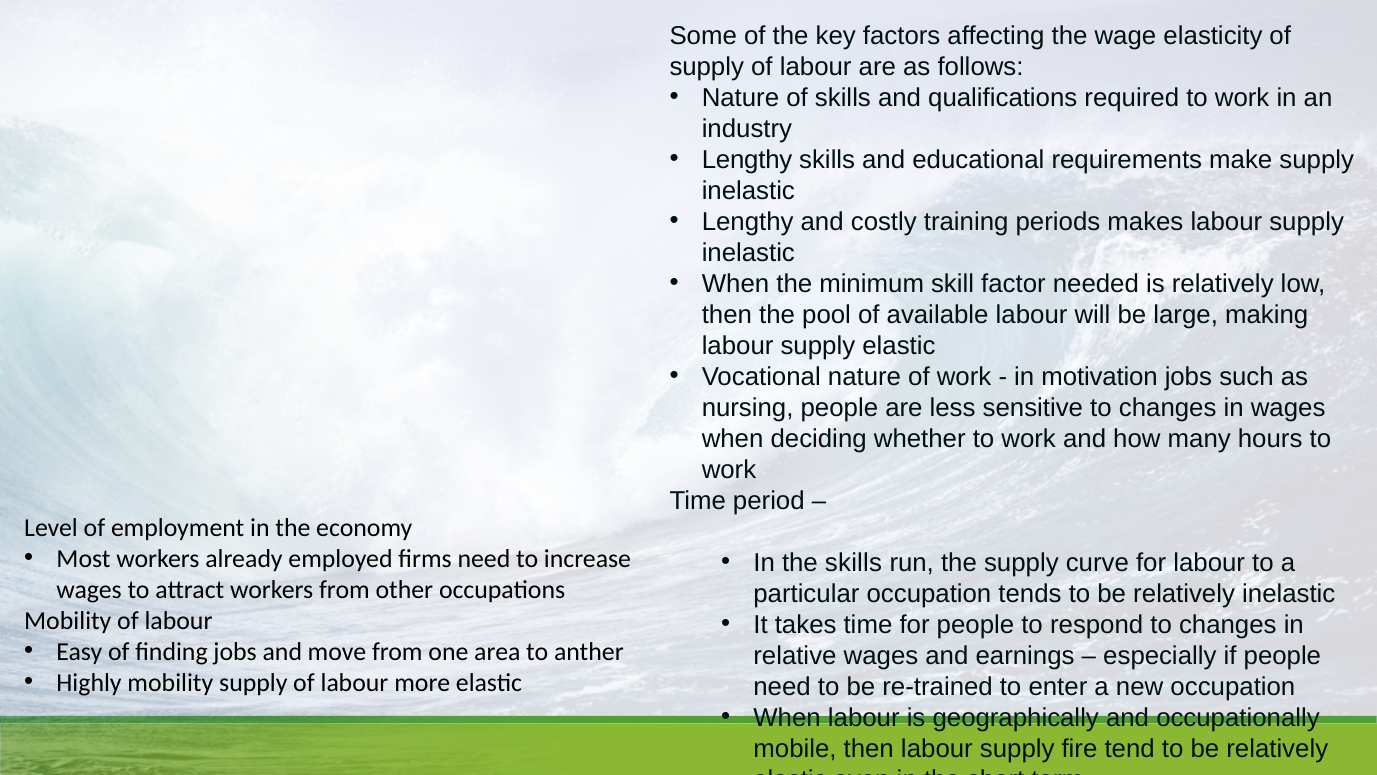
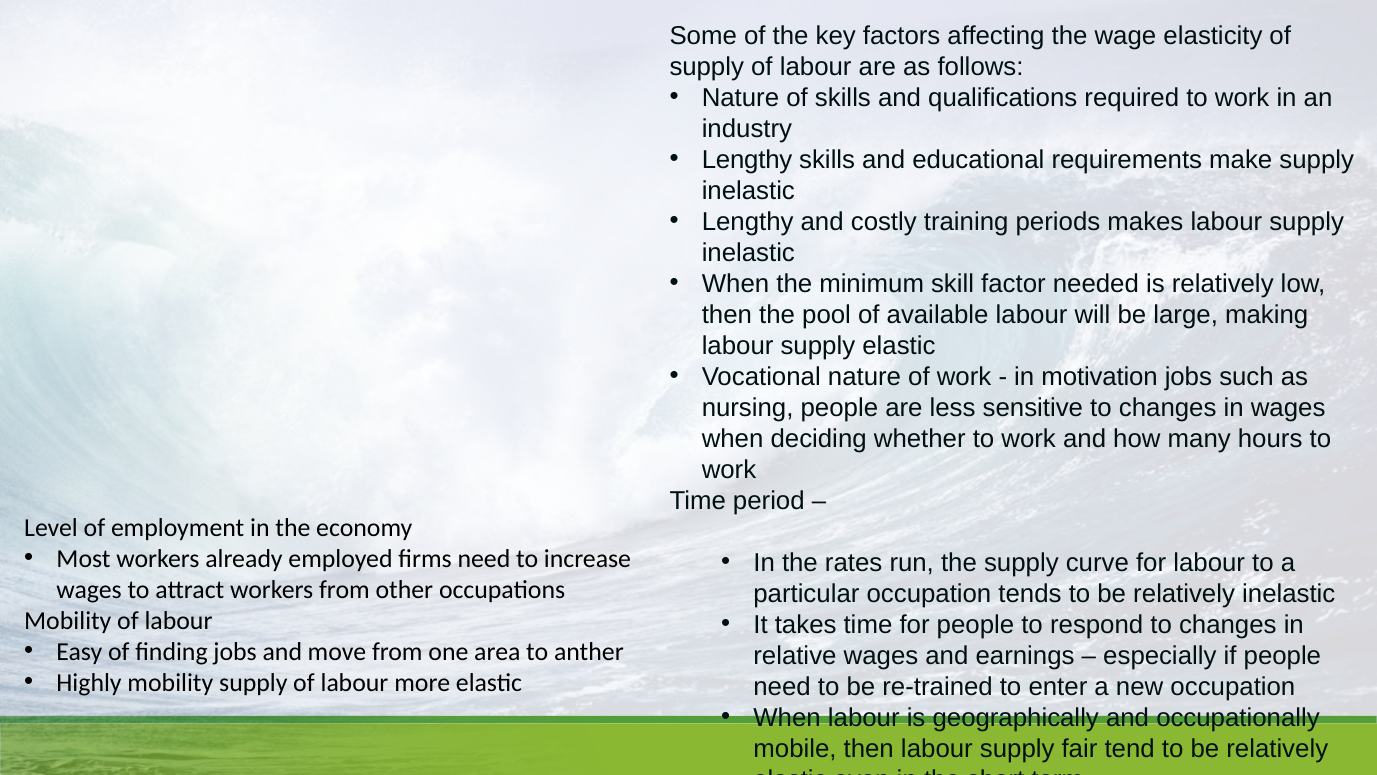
the skills: skills -> rates (854, 562)
fire: fire -> fair (1079, 748)
